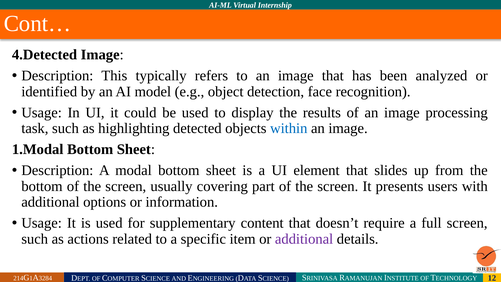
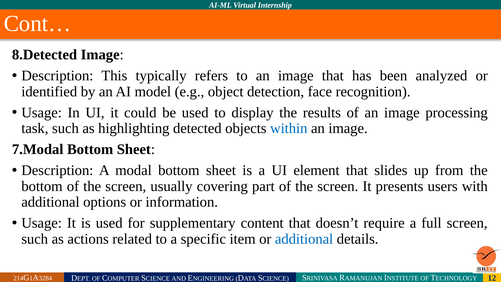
4.Detected: 4.Detected -> 8.Detected (45, 55)
1.Modal: 1.Modal -> 7.Modal (38, 149)
additional colour: purple -> blue (304, 239)
